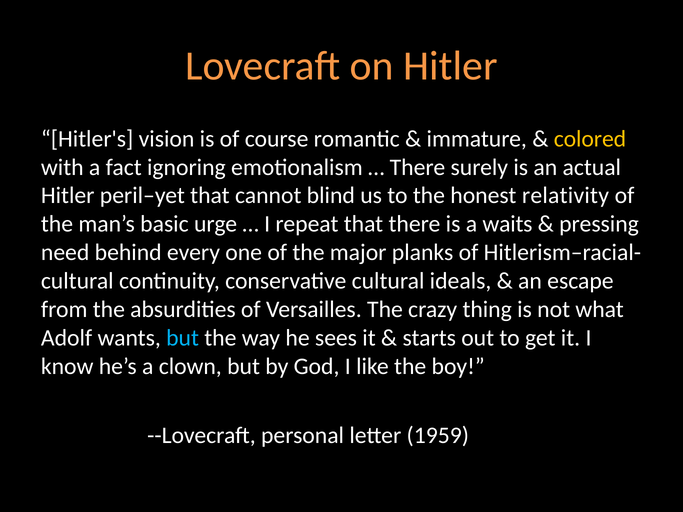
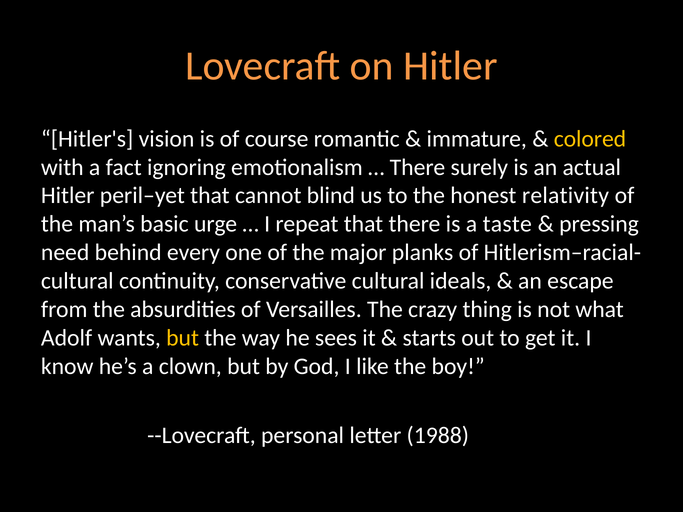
waits: waits -> taste (507, 224)
but colour: light blue -> yellow (183, 338)
1959: 1959 -> 1988 (438, 435)
